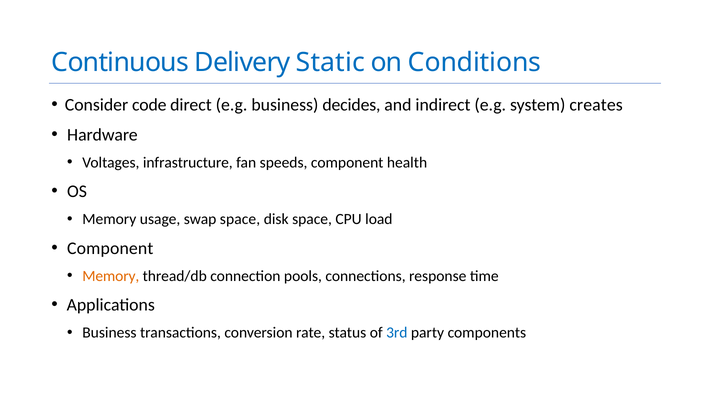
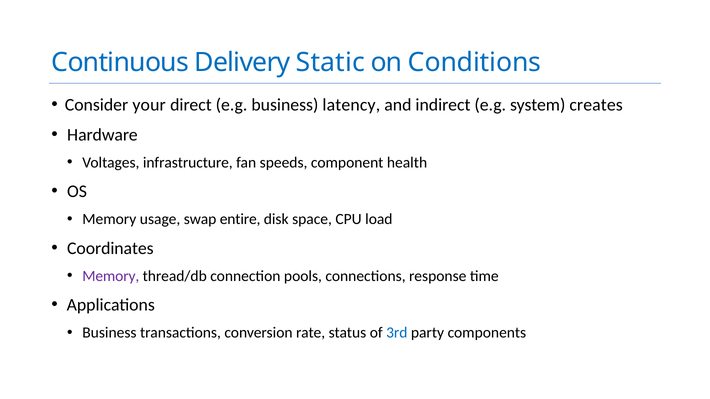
code: code -> your (149, 105)
decides: decides -> latency (351, 105)
swap space: space -> entire (240, 220)
Component: Component -> Coordinates (110, 248)
Memory colour: orange -> purple (111, 276)
